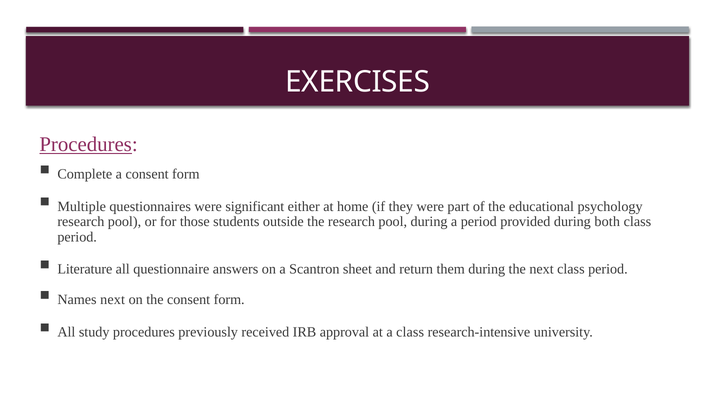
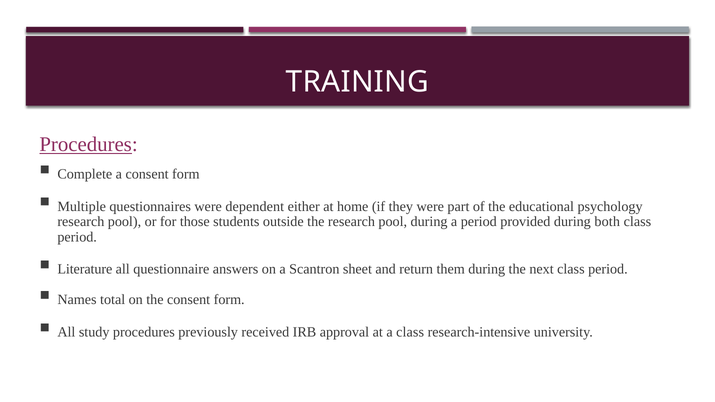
EXERCISES: EXERCISES -> TRAINING (357, 82)
significant: significant -> dependent (255, 206)
Names next: next -> total (113, 300)
